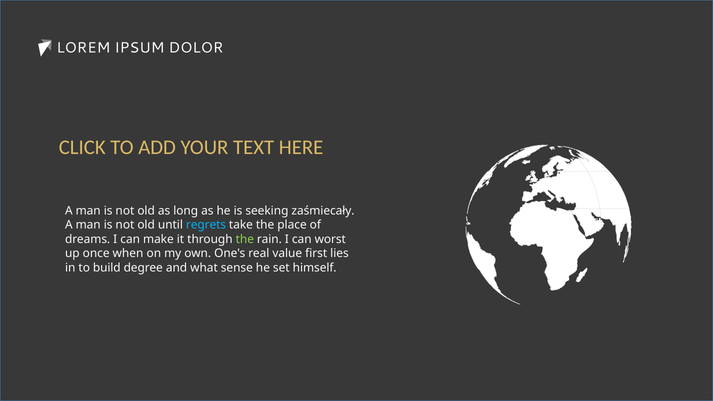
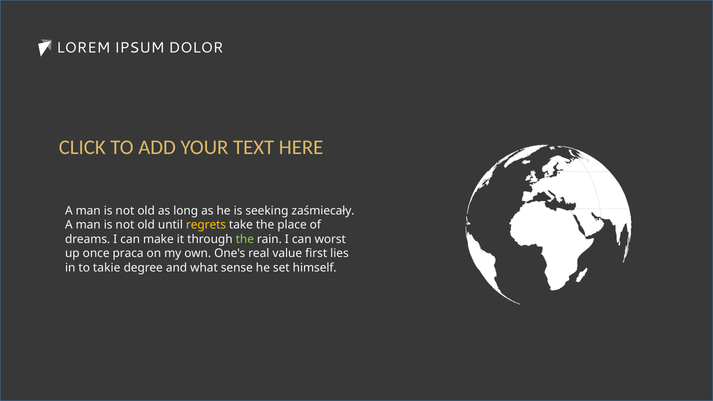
regrets colour: light blue -> yellow (206, 225)
when: when -> praca (128, 253)
build: build -> takie (107, 268)
